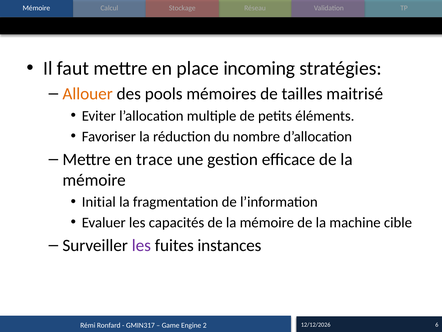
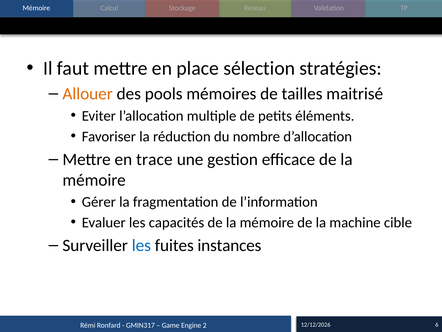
incoming: incoming -> sélection (259, 68)
Initial: Initial -> Gérer (99, 202)
les colour: purple -> blue (141, 245)
